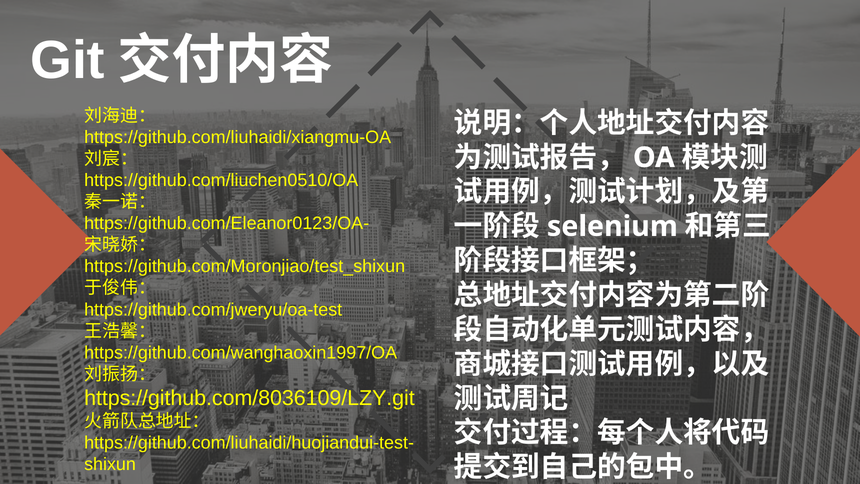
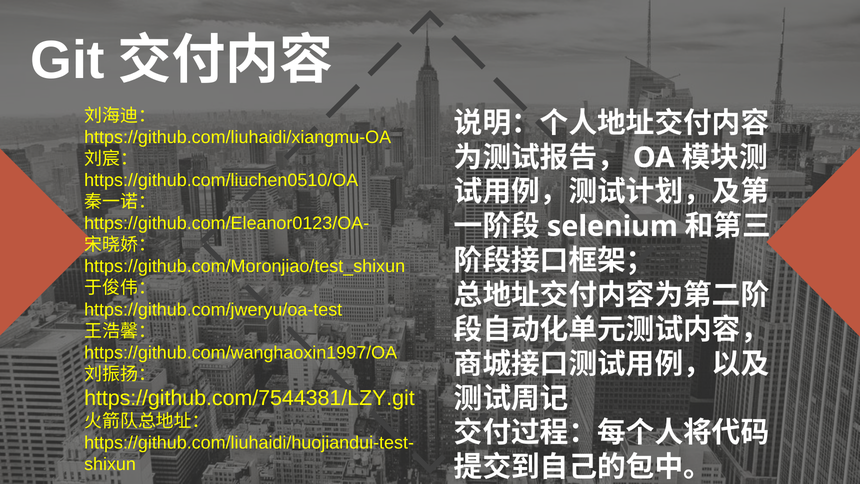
https://github.com/8036109/LZY.git: https://github.com/8036109/LZY.git -> https://github.com/7544381/LZY.git (249, 398)
